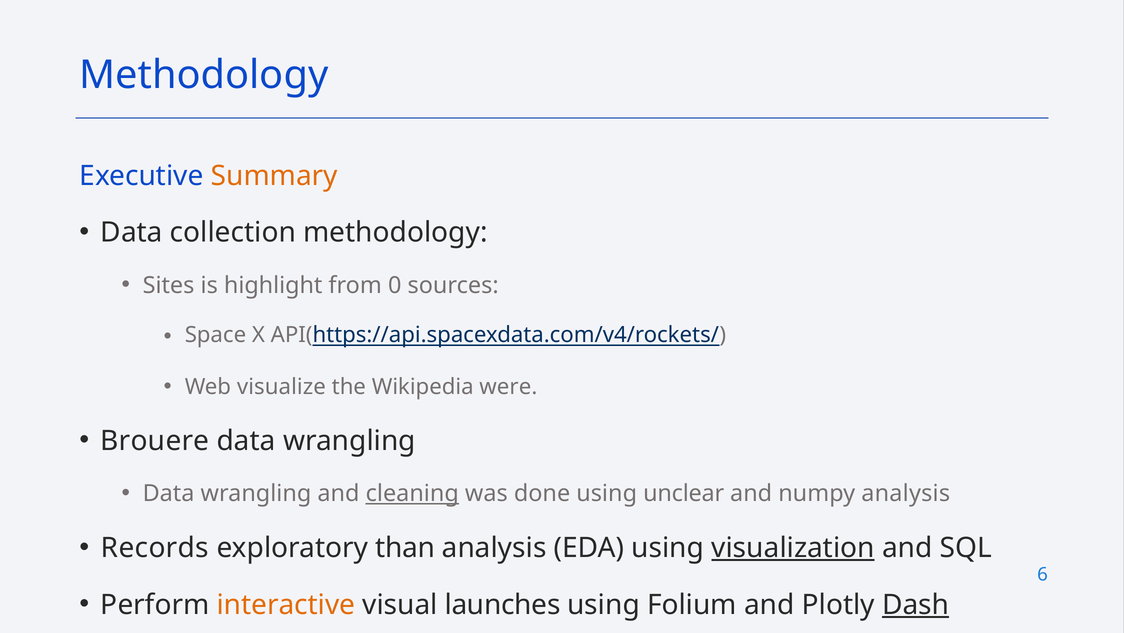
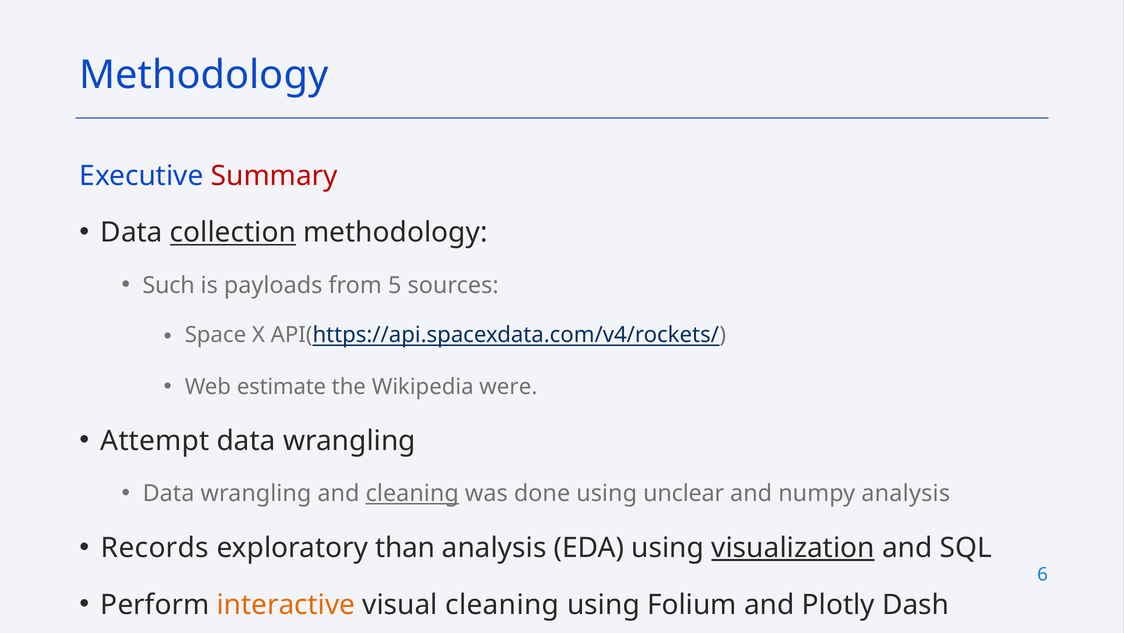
Summary colour: orange -> red (274, 176)
collection underline: none -> present (233, 232)
Sites: Sites -> Such (169, 285)
highlight: highlight -> payloads (273, 285)
0: 0 -> 5 (395, 285)
visualize: visualize -> estimate (282, 387)
Brouere: Brouere -> Attempt (155, 440)
visual launches: launches -> cleaning (502, 604)
Dash underline: present -> none (916, 604)
